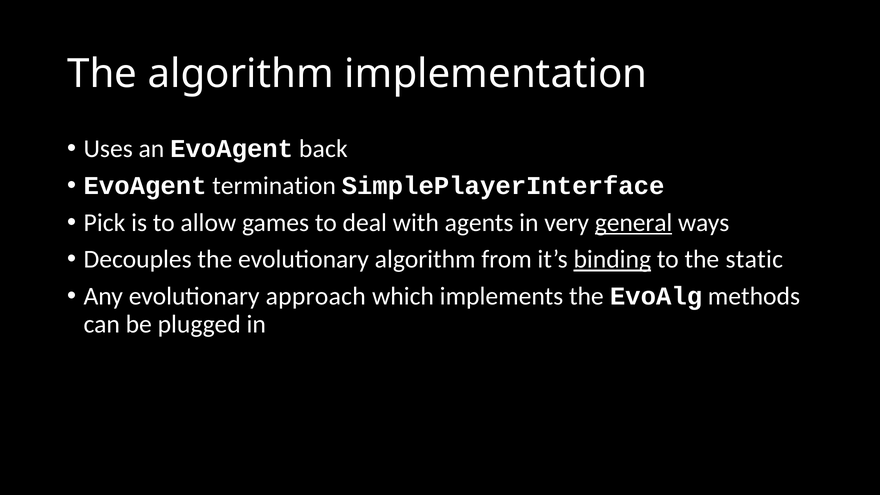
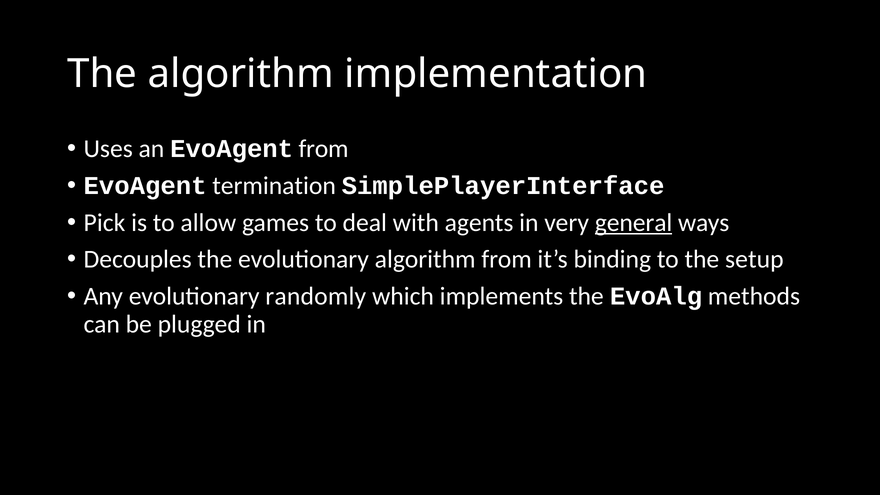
EvoAgent back: back -> from (324, 149)
binding underline: present -> none (612, 259)
static: static -> setup (754, 259)
approach: approach -> randomly (316, 296)
